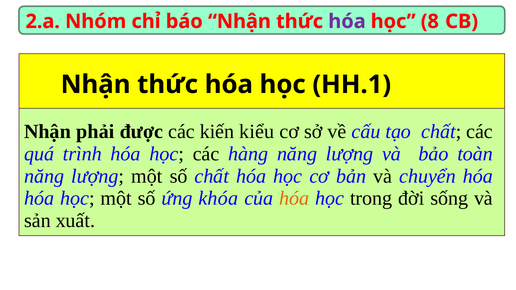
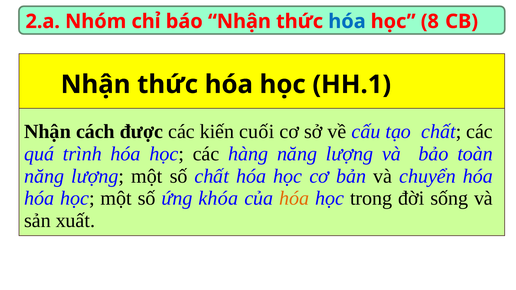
hóa colour: purple -> blue (347, 21)
phải: phải -> cách (95, 132)
kiểu: kiểu -> cuối (257, 132)
